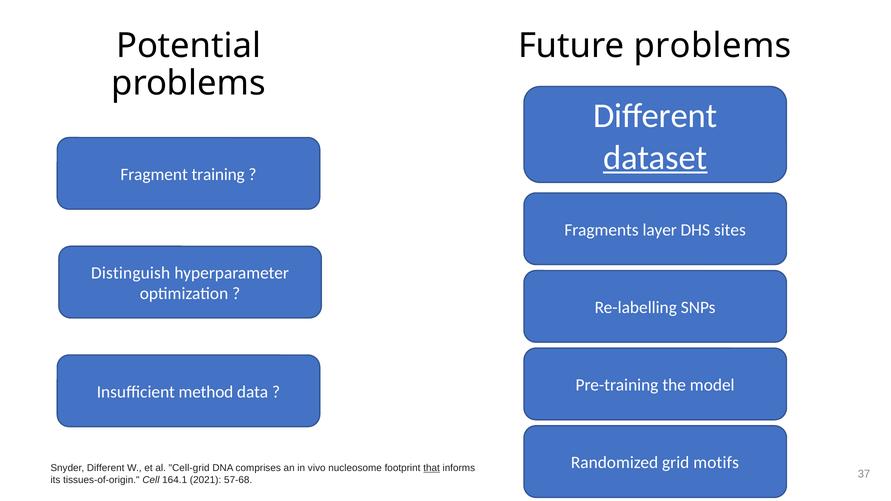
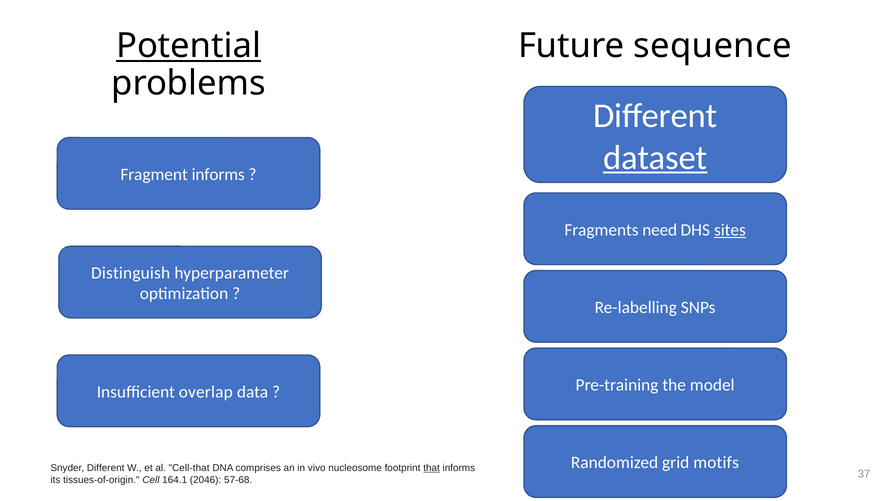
Potential underline: none -> present (189, 46)
Future problems: problems -> sequence (713, 46)
Fragment training: training -> informs (218, 175)
layer: layer -> need (660, 230)
sites underline: none -> present (730, 230)
method: method -> overlap (206, 392)
Cell-grid: Cell-grid -> Cell-that (189, 468)
2021: 2021 -> 2046 (206, 480)
